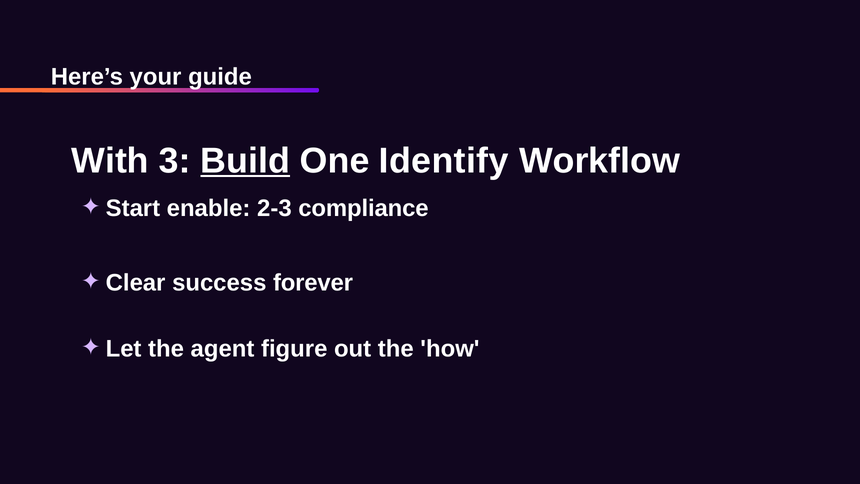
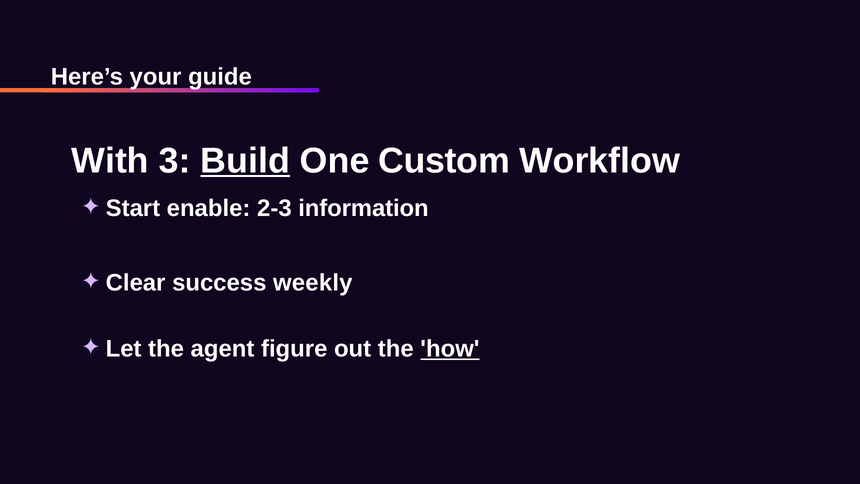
Identify: Identify -> Custom (444, 161)
compliance: compliance -> information (363, 208)
forever: forever -> weekly (313, 283)
how underline: none -> present (450, 349)
